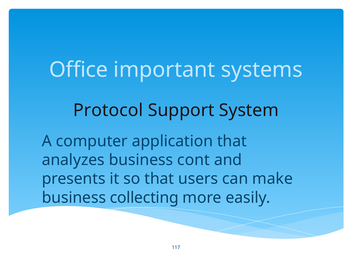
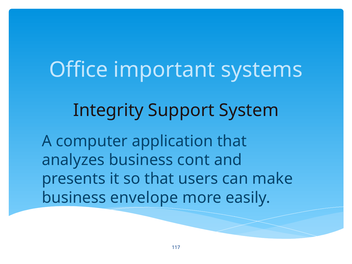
Protocol: Protocol -> Integrity (108, 110)
collecting: collecting -> envelope (144, 198)
